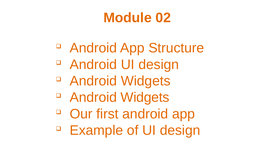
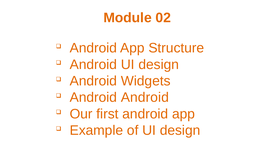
Widgets: Widgets -> Android (145, 98)
